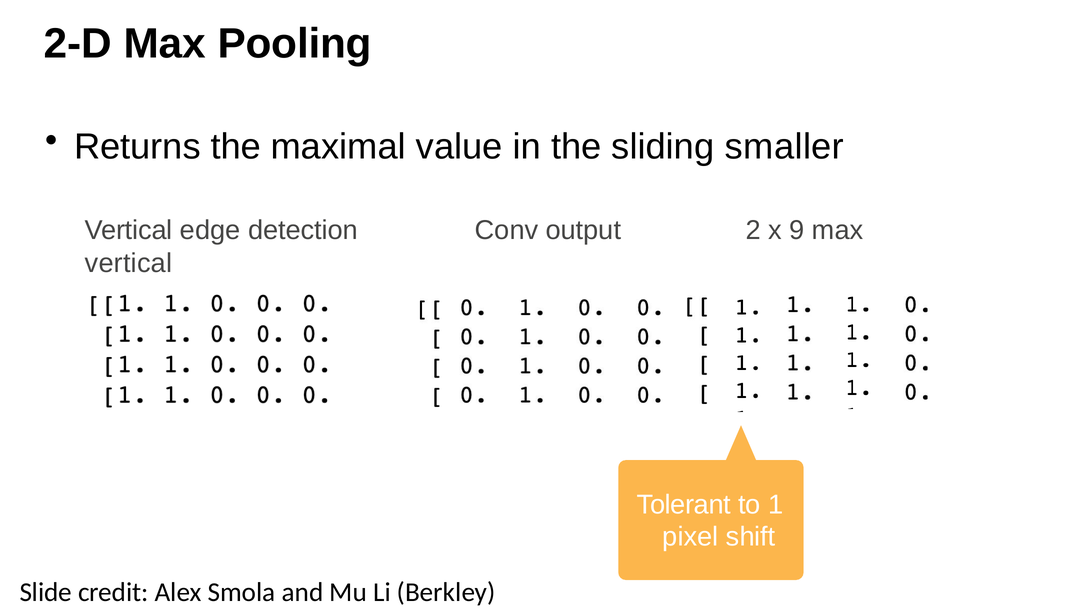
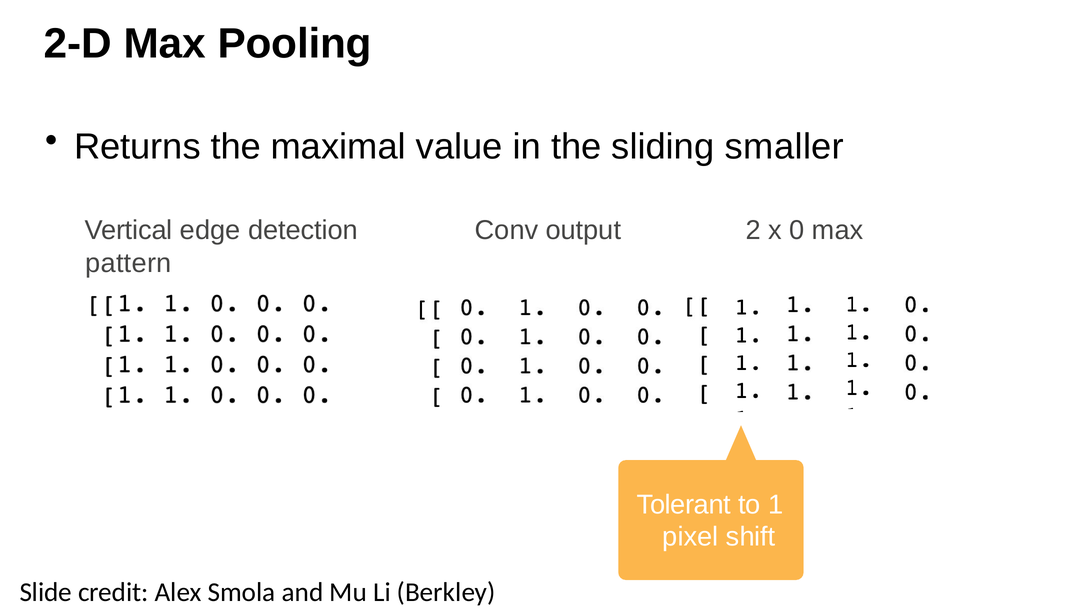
9: 9 -> 0 (797, 230)
vertical: vertical -> pattern (128, 263)
